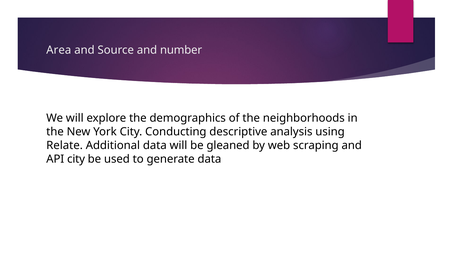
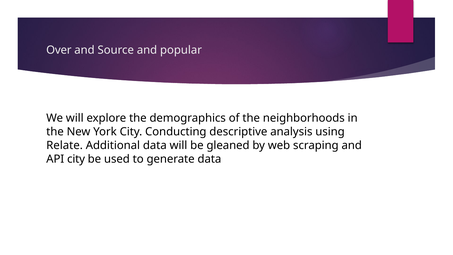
Area: Area -> Over (59, 50)
number: number -> popular (181, 50)
